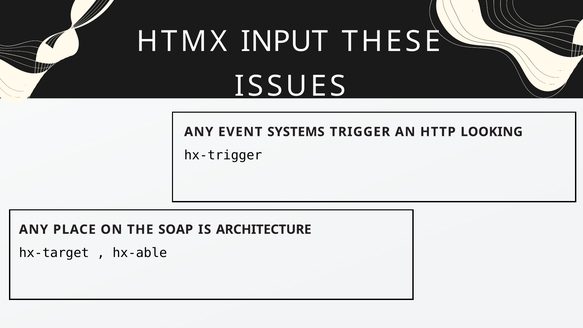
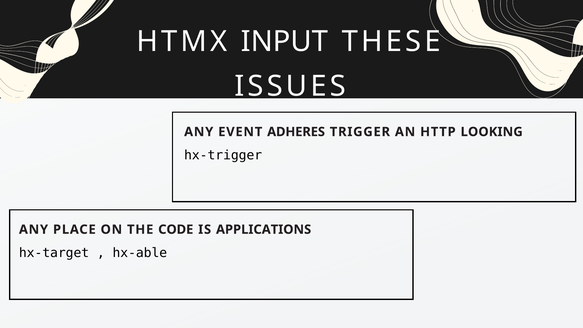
SYSTEMS: SYSTEMS -> ADHERES (296, 132)
SOAP: SOAP -> CODE (176, 229)
ARCHITECTURE: ARCHITECTURE -> APPLICATIONS (264, 229)
